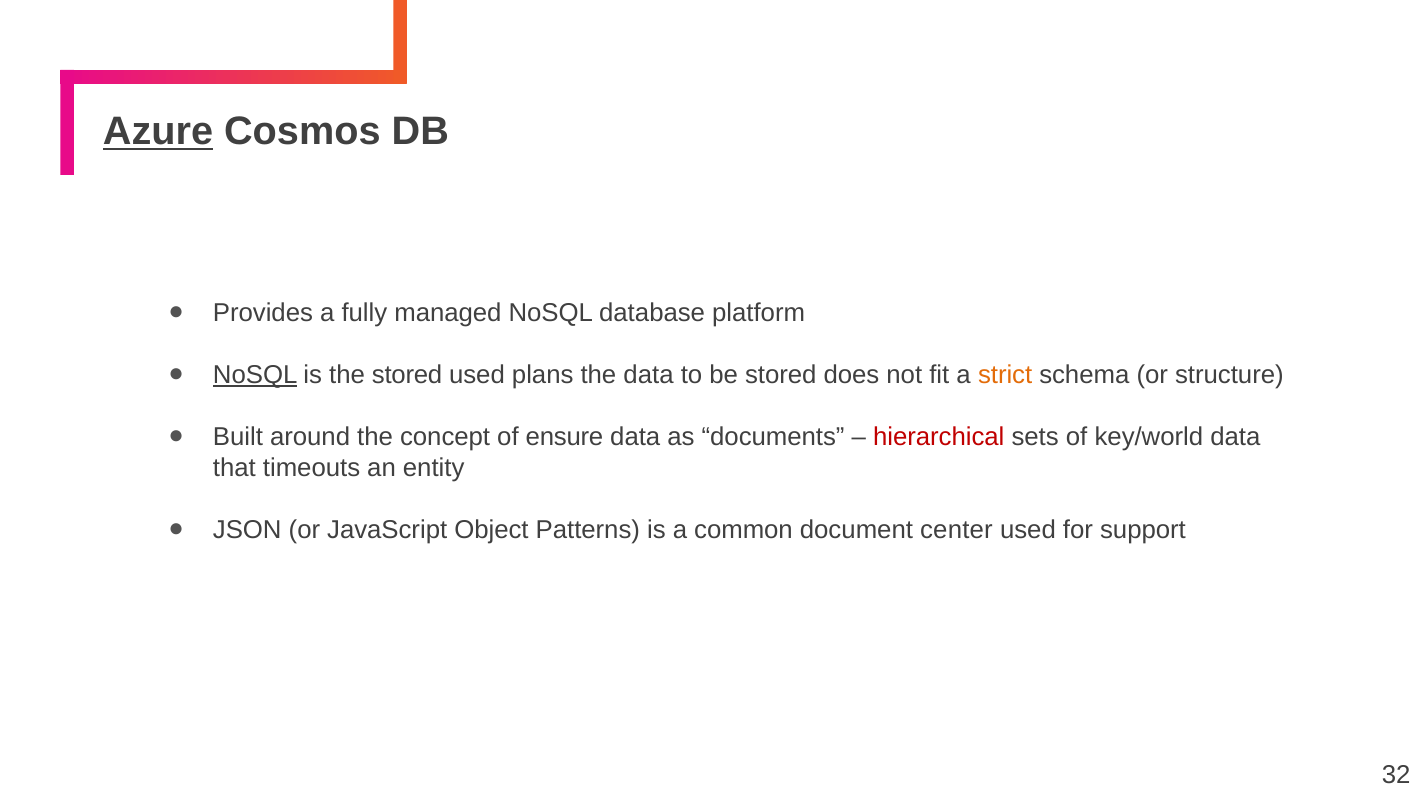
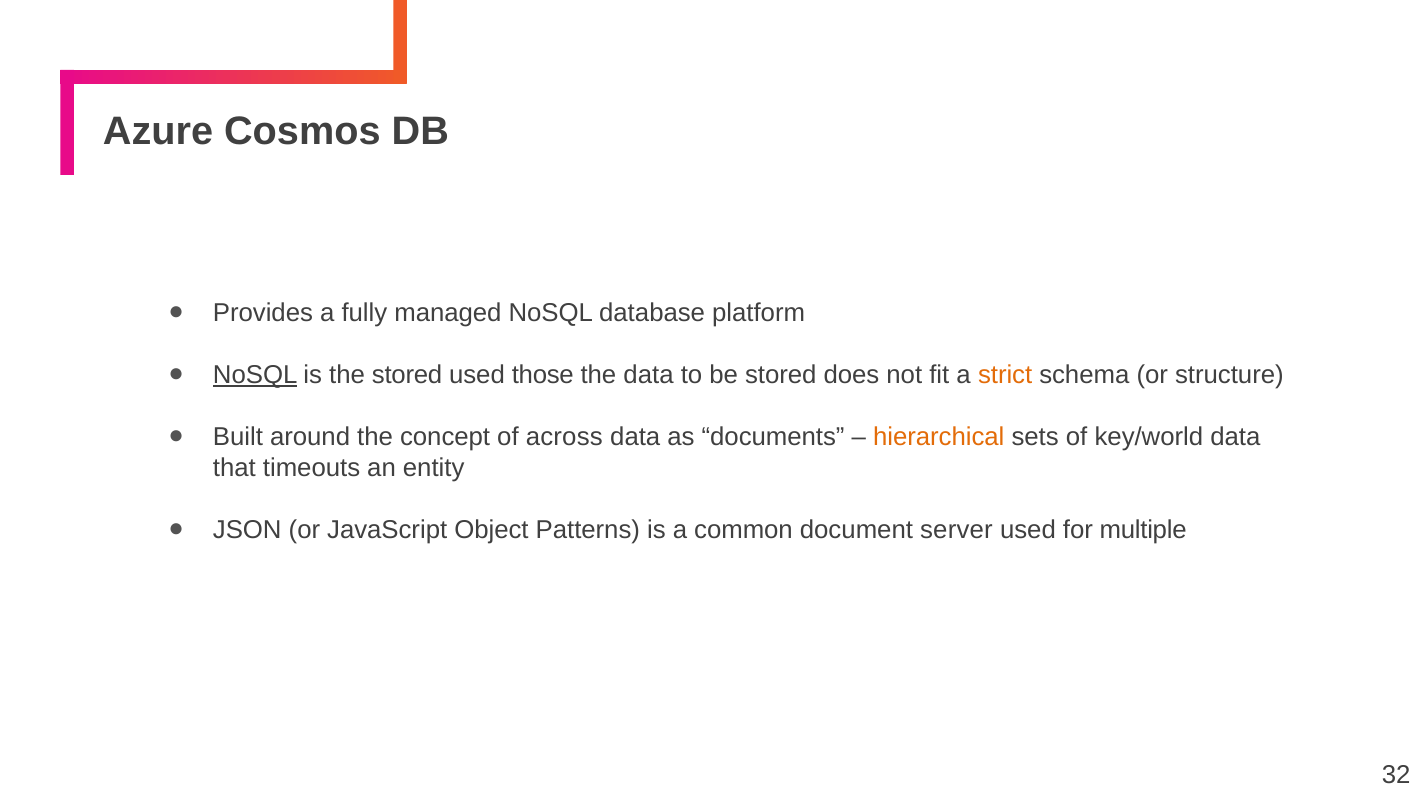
Azure underline: present -> none (158, 132)
plans: plans -> those (543, 375)
ensure: ensure -> across (564, 437)
hierarchical colour: red -> orange (939, 437)
center: center -> server (956, 529)
support: support -> multiple (1143, 529)
